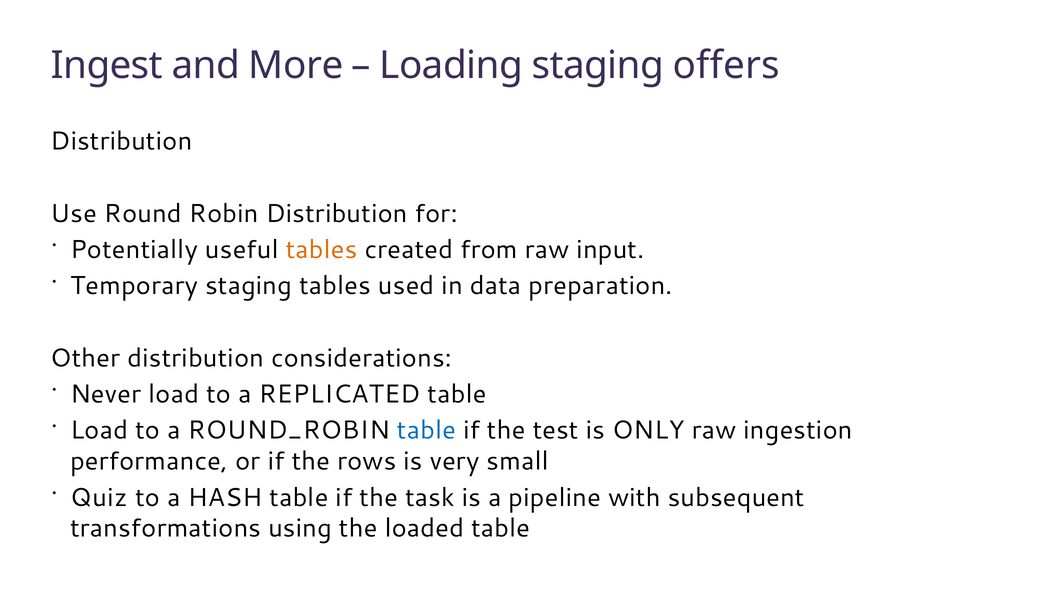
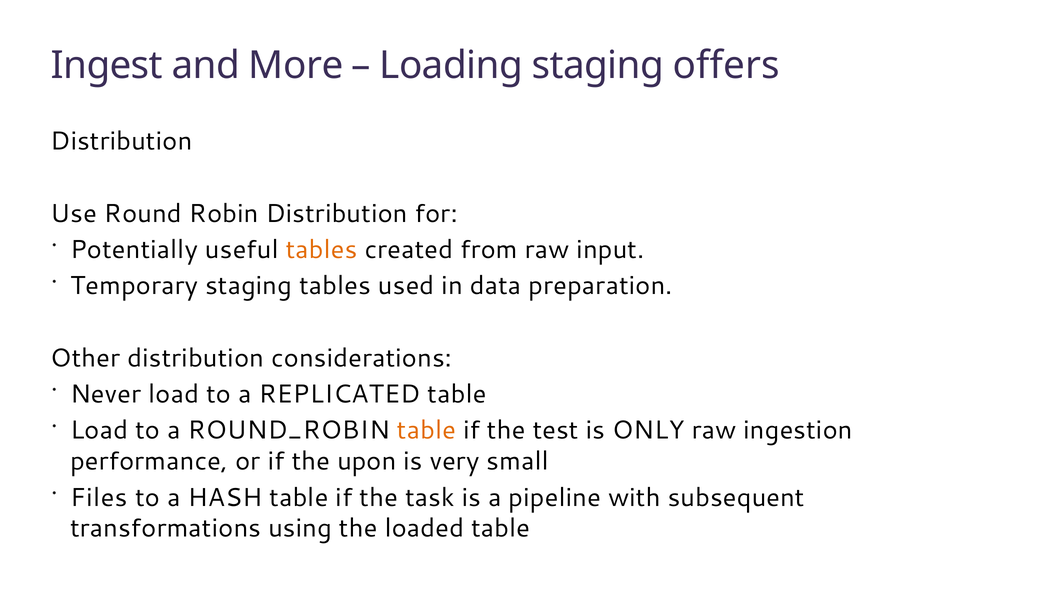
table colour: blue -> orange (426, 430)
rows: rows -> upon (367, 461)
Quiz: Quiz -> Files (99, 497)
